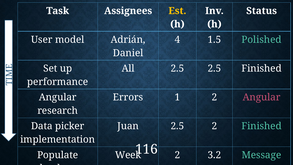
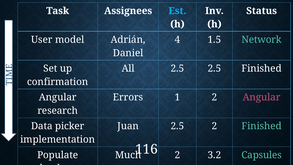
Est colour: yellow -> light blue (177, 11)
Polished: Polished -> Network (262, 40)
performance: performance -> confirmation (58, 82)
Week: Week -> Much (128, 155)
3.2 Message: Message -> Capsules (262, 155)
